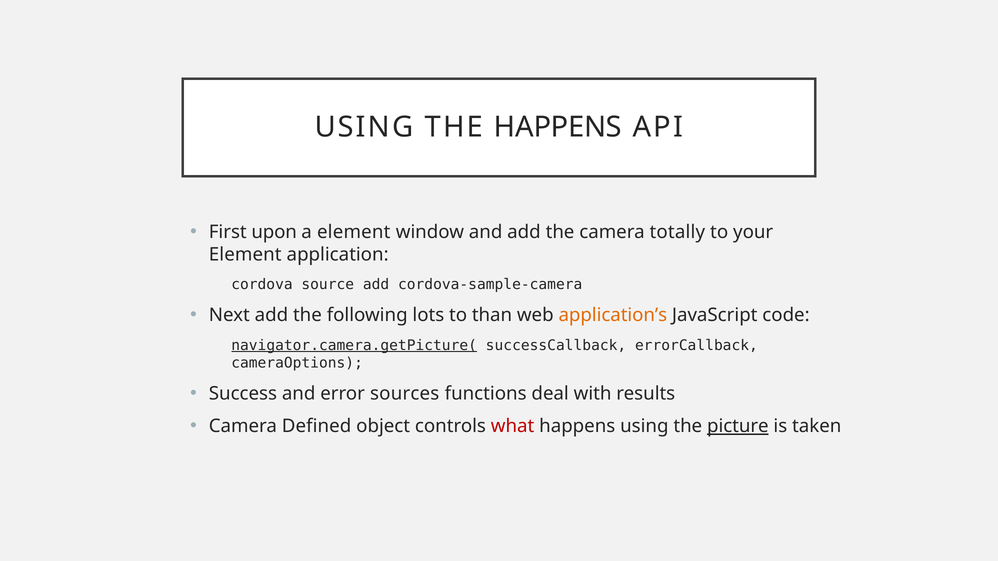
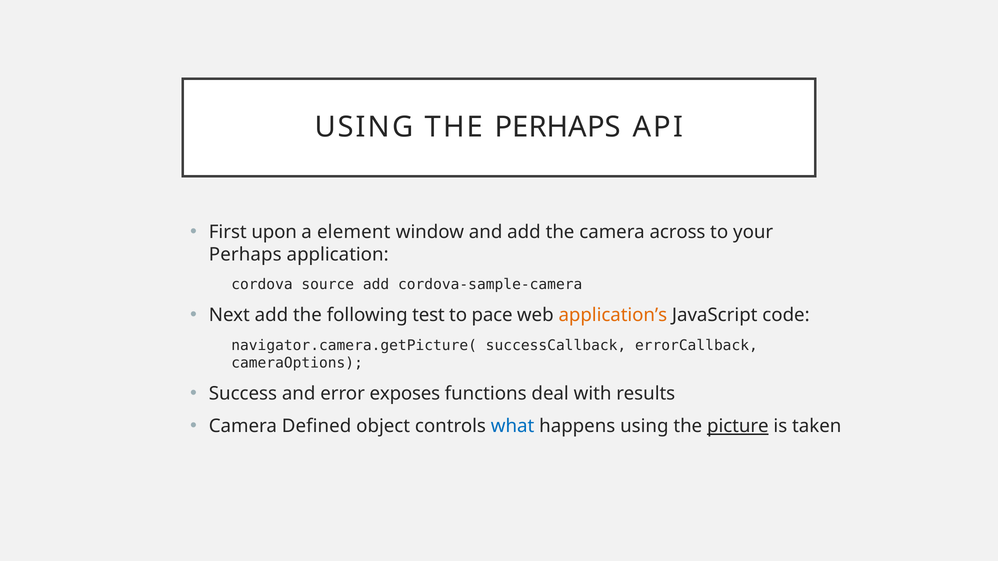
THE HAPPENS: HAPPENS -> PERHAPS (558, 127)
totally: totally -> across (677, 232)
Element: Element -> Perhaps (245, 255)
lots: lots -> test (428, 315)
than: than -> pace (492, 315)
navigator.camera.getPicture( underline: present -> none (354, 345)
sources: sources -> exposes (405, 394)
what colour: red -> blue (513, 426)
